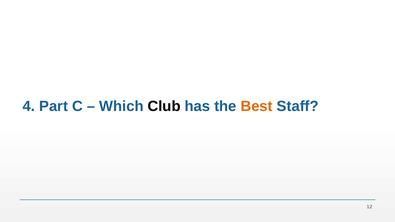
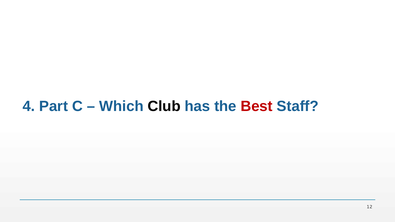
Best colour: orange -> red (257, 106)
